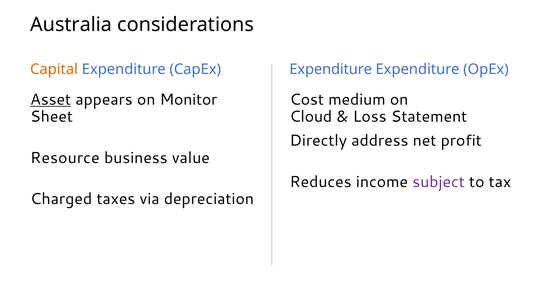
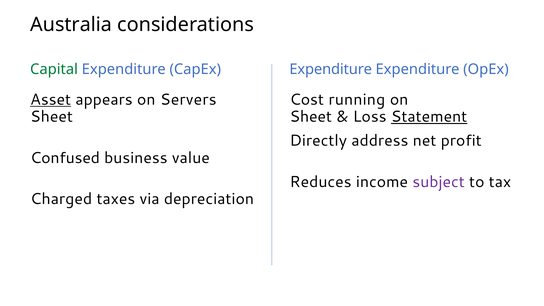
Capital colour: orange -> green (54, 69)
Monitor: Monitor -> Servers (188, 99)
medium: medium -> running (357, 99)
Cloud: Cloud -> Sheet (311, 117)
Statement underline: none -> present (429, 117)
Resource: Resource -> Confused (65, 158)
